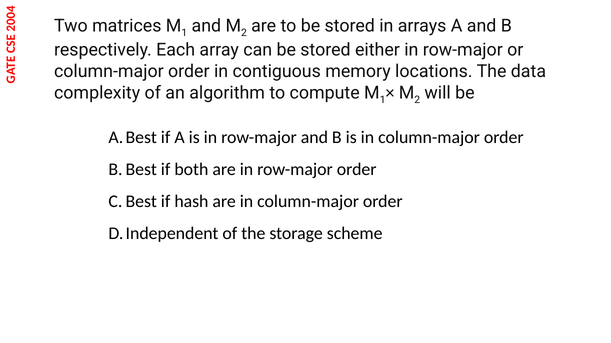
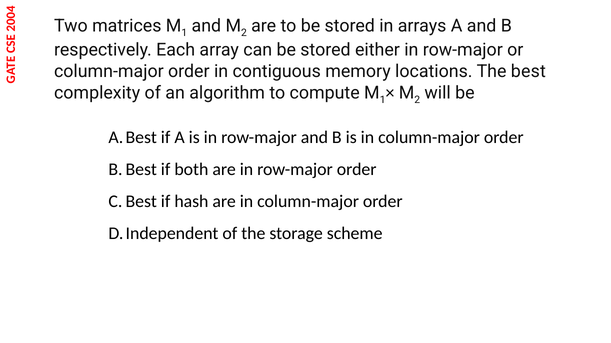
data: data -> best (528, 72)
